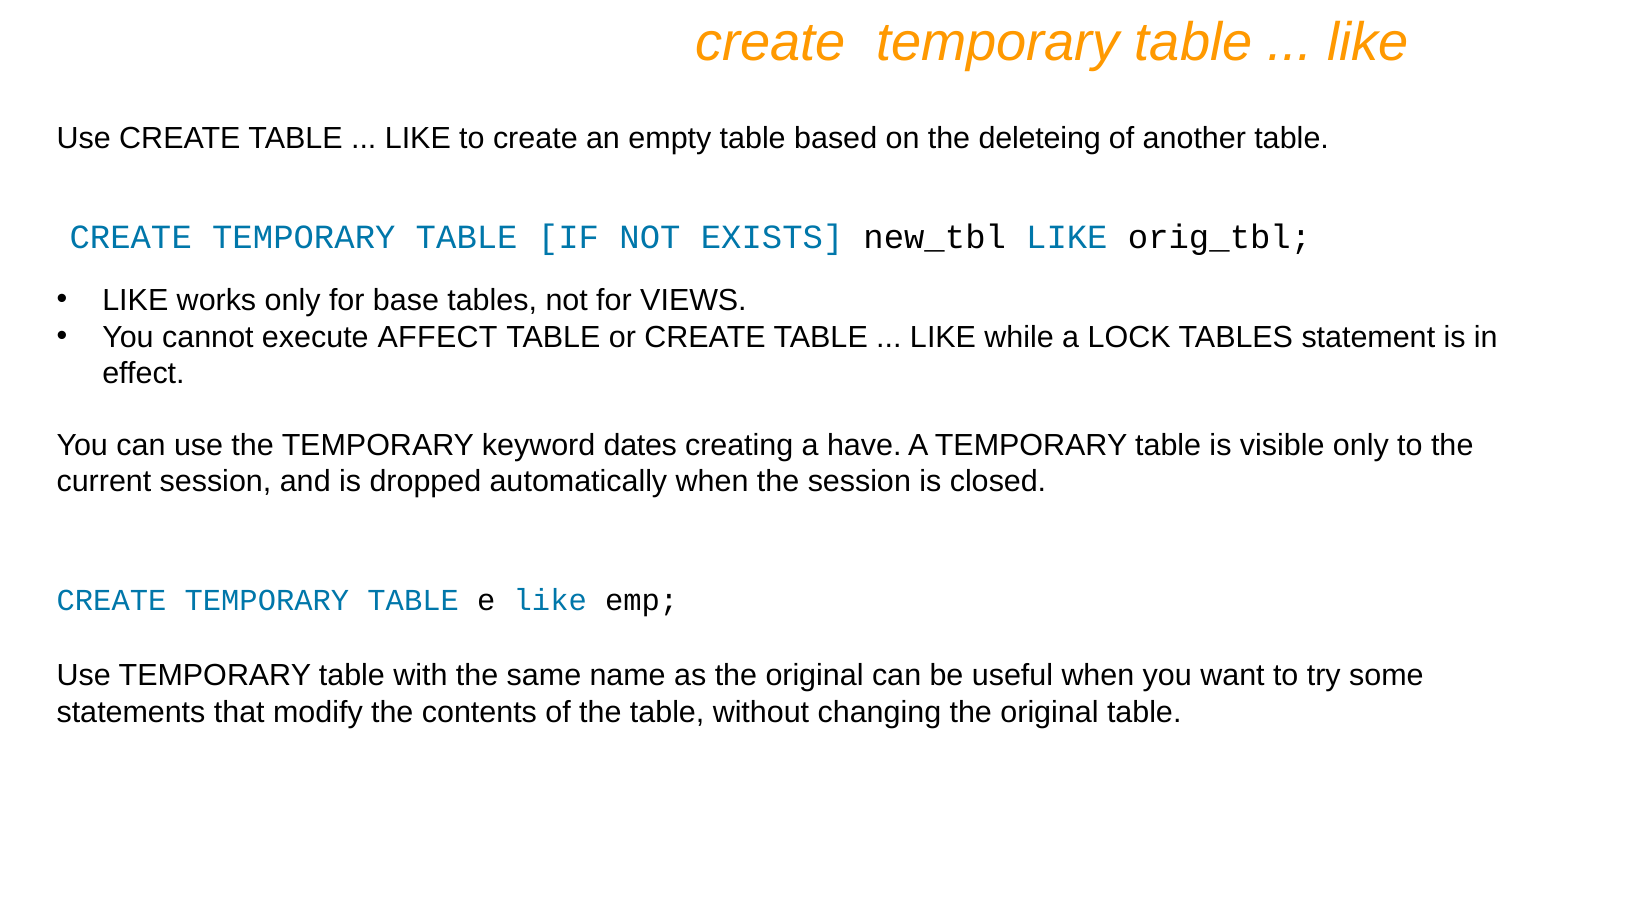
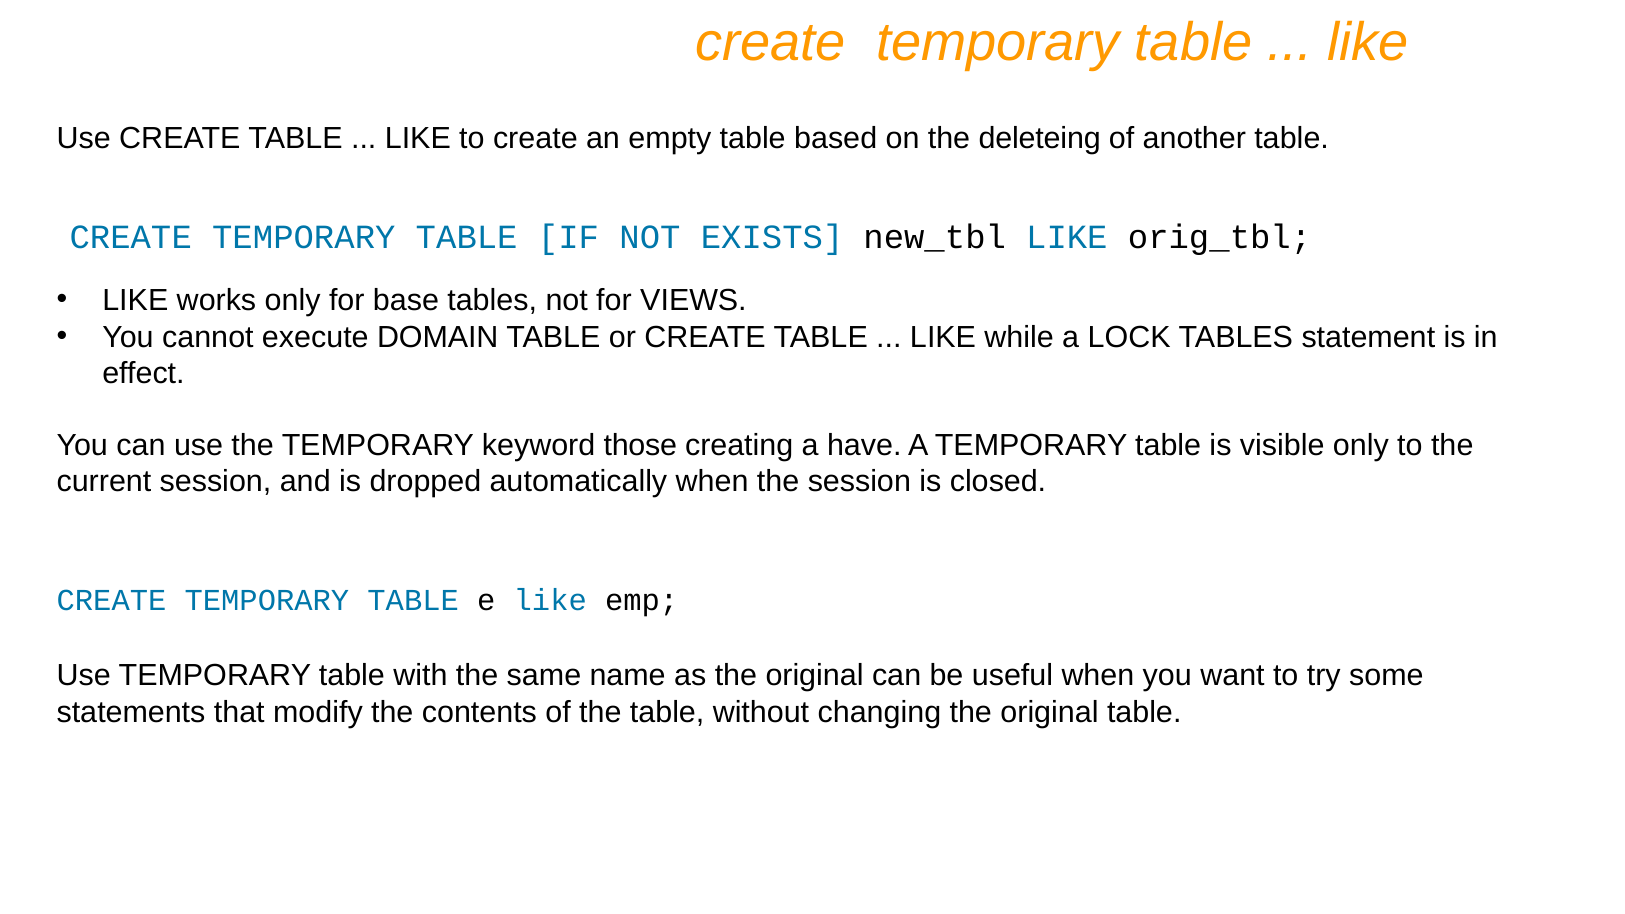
AFFECT: AFFECT -> DOMAIN (438, 337)
dates: dates -> those (640, 445)
